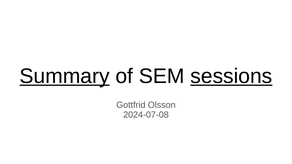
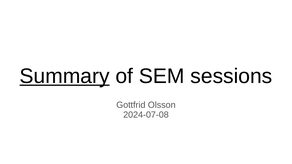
sessions underline: present -> none (231, 76)
